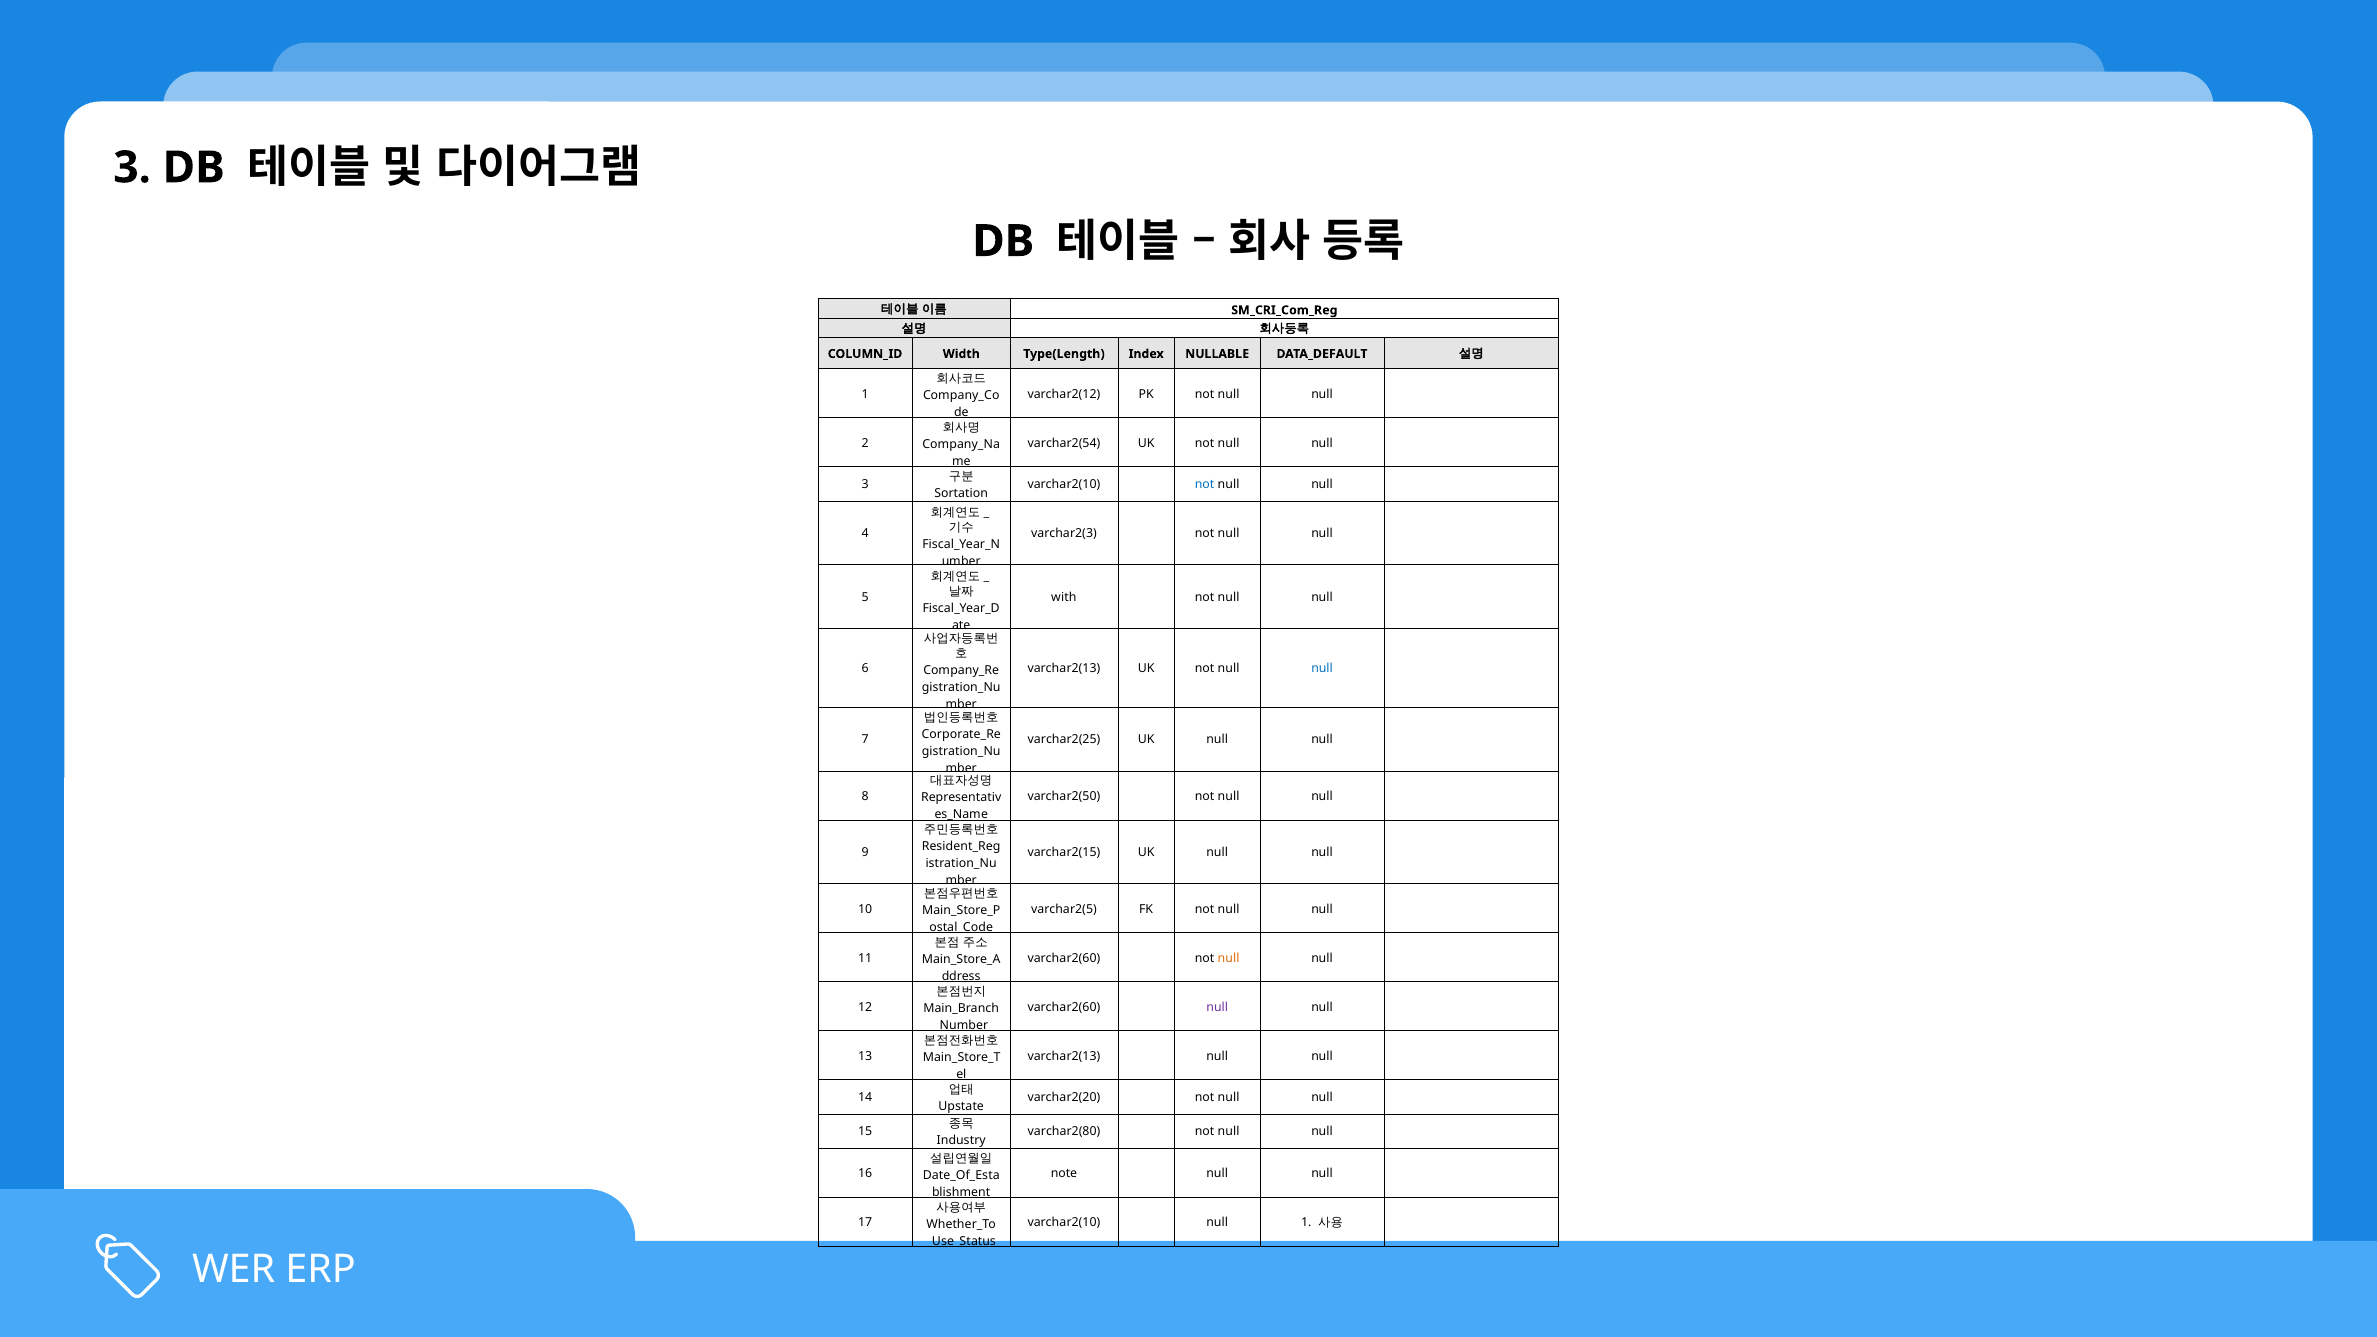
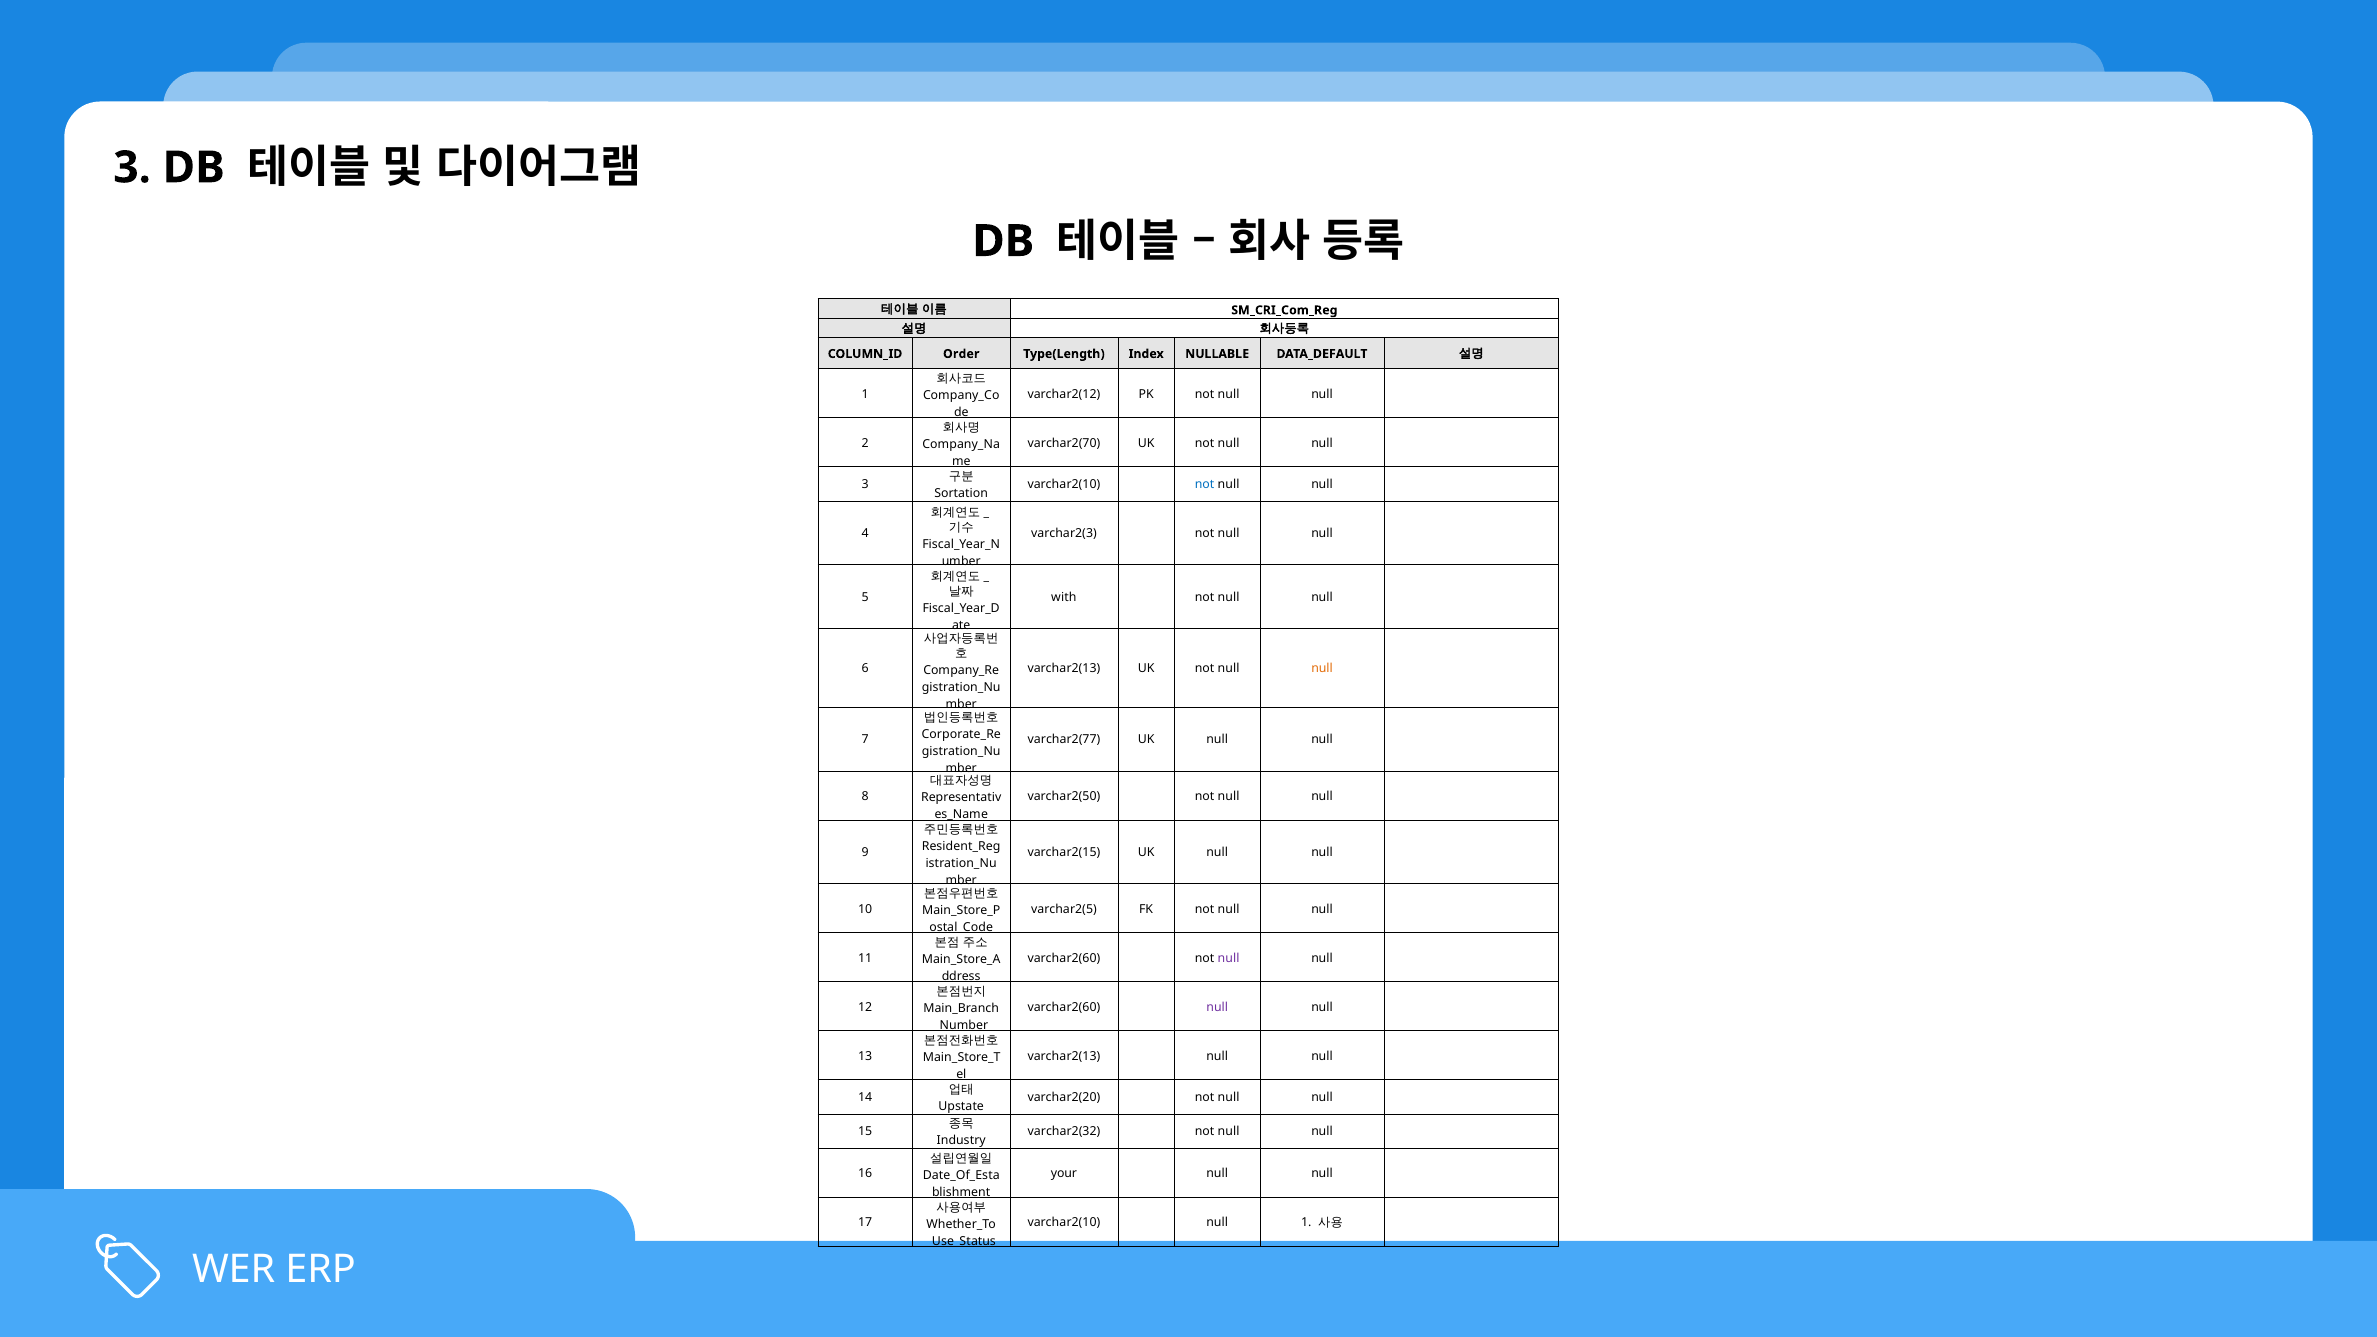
Width: Width -> Order (961, 354)
varchar2(54: varchar2(54 -> varchar2(70 (1064, 443)
null colour: blue -> orange (1322, 669)
varchar2(25: varchar2(25 -> varchar2(77 (1064, 740)
null colour: orange -> purple (1229, 958)
varchar2(80: varchar2(80 -> varchar2(32 (1064, 1132)
note: note -> your (1064, 1173)
